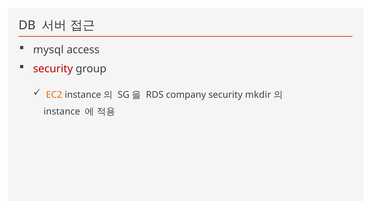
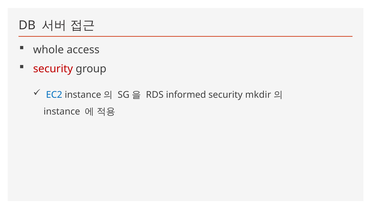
mysql: mysql -> whole (48, 50)
EC2 colour: orange -> blue (54, 95)
company: company -> informed (186, 95)
